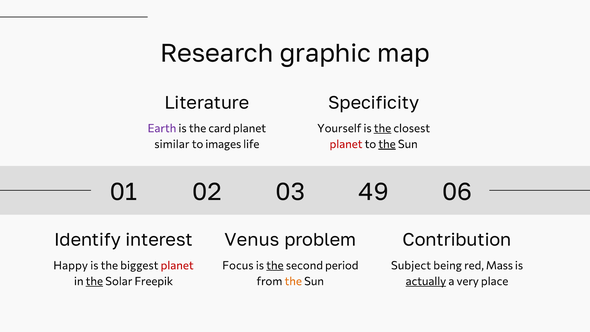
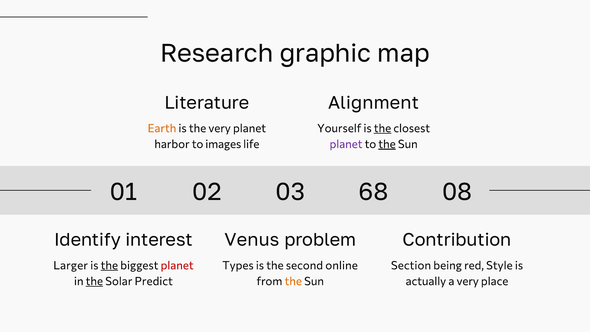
Specificity: Specificity -> Alignment (374, 103)
Earth colour: purple -> orange (162, 128)
the card: card -> very (220, 128)
similar: similar -> harbor (172, 144)
planet colour: red -> purple (346, 144)
49: 49 -> 68 (374, 192)
06: 06 -> 08 (457, 192)
Happy: Happy -> Larger (71, 265)
the underline: none -> present (109, 265)
Focus: Focus -> Types (238, 265)
the underline: present -> none (275, 265)
period: period -> online (342, 265)
Subject: Subject -> Section (411, 265)
Mass: Mass -> Style (499, 265)
Freepik: Freepik -> Predict (154, 281)
actually underline: present -> none (426, 281)
